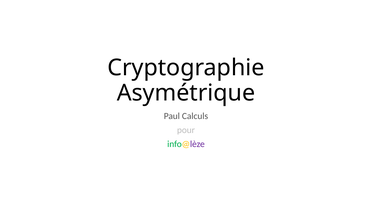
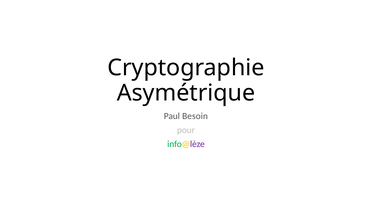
Calculs: Calculs -> Besoin (195, 116)
